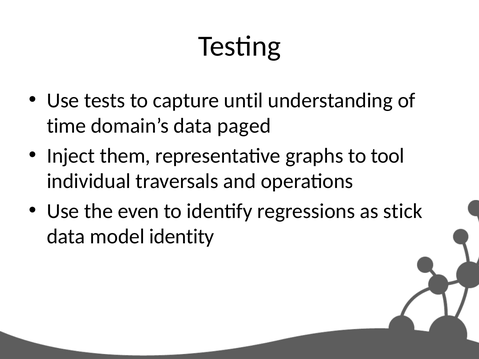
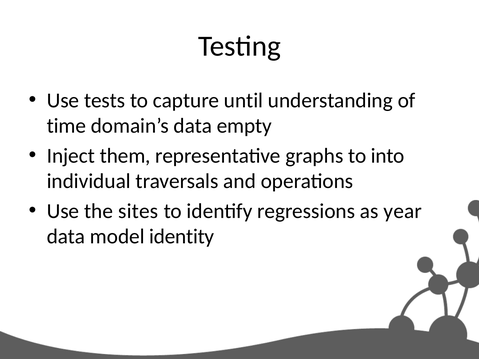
paged: paged -> empty (244, 126)
tool: tool -> into (388, 156)
even: even -> sites (138, 211)
stick: stick -> year (403, 211)
